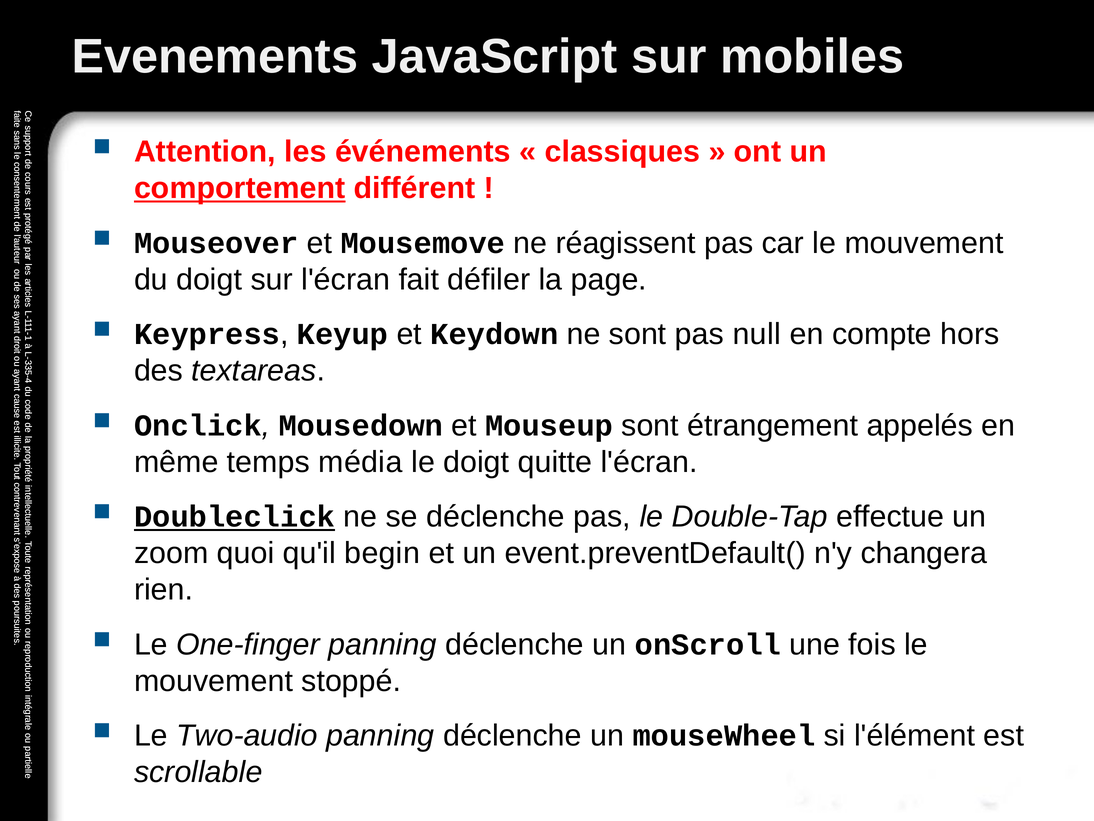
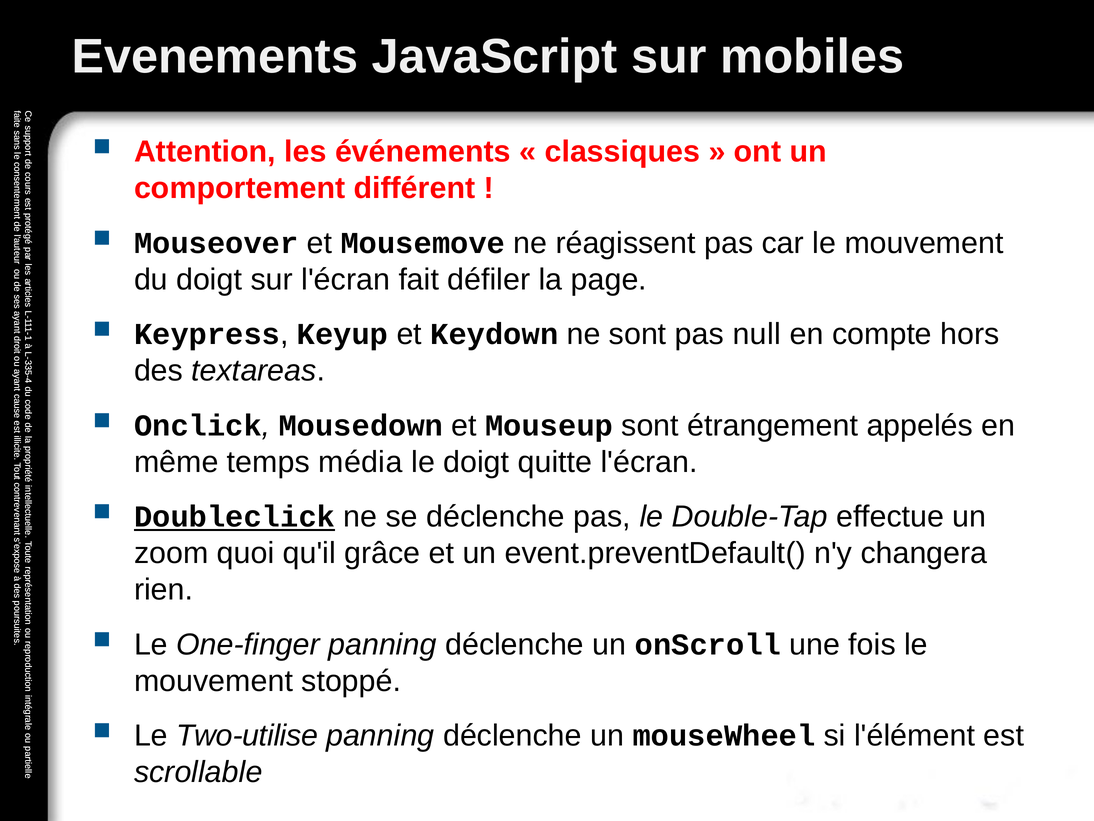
comportement underline: present -> none (240, 188)
begin: begin -> grâce (382, 553)
Two-audio: Two-audio -> Two-utilise (247, 735)
